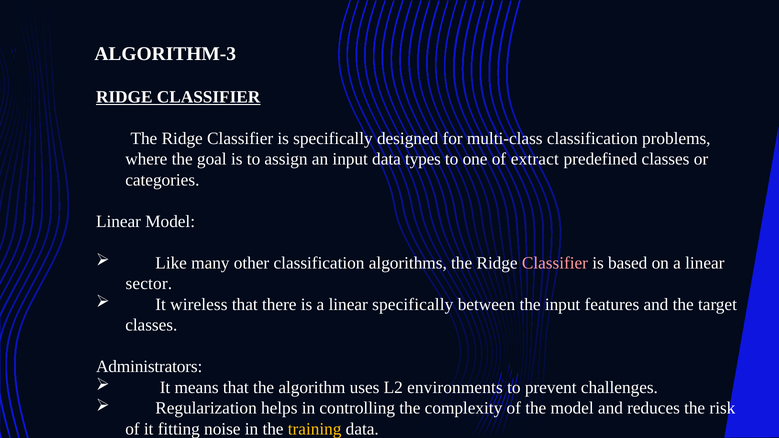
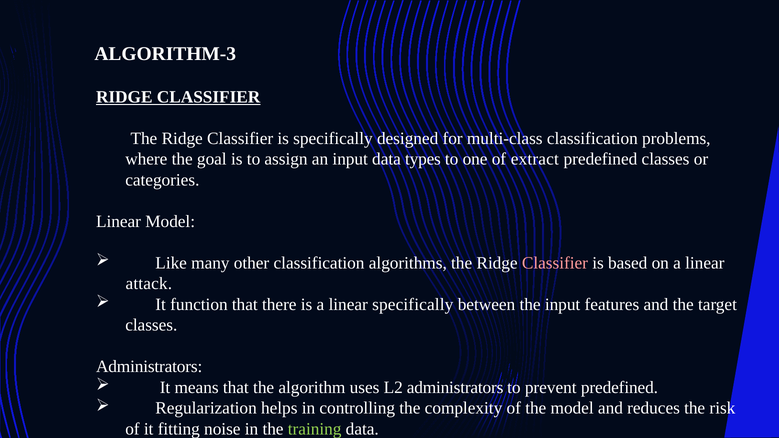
sector: sector -> attack (149, 284)
wireless: wireless -> function (199, 305)
L2 environments: environments -> administrators (455, 388)
prevent challenges: challenges -> predefined (619, 388)
training colour: yellow -> light green (315, 429)
